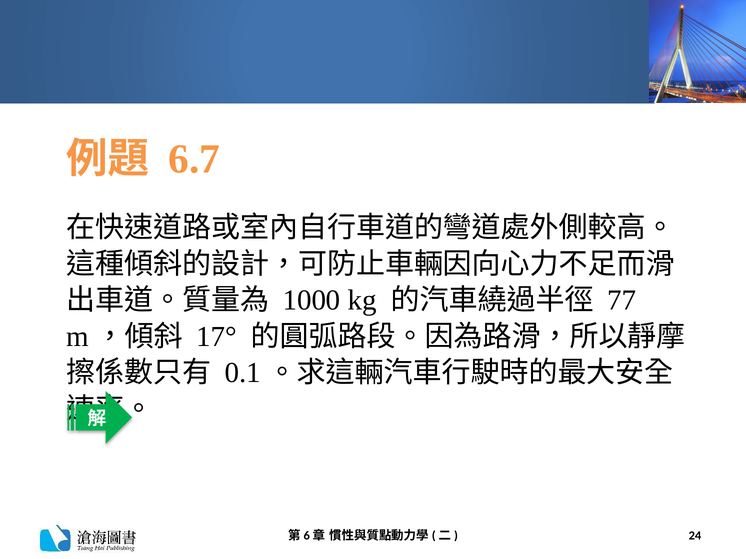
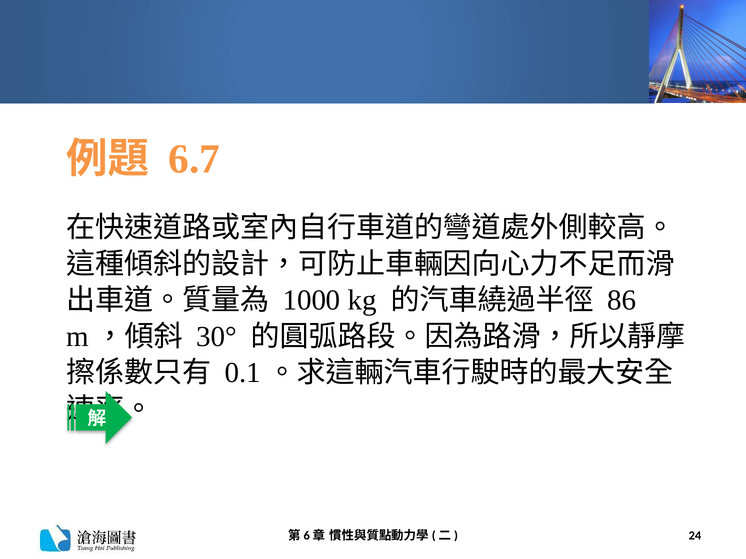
77: 77 -> 86 (622, 301)
17°: 17° -> 30° (216, 337)
